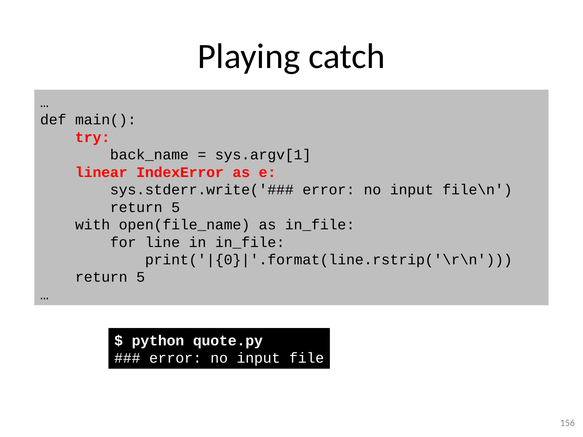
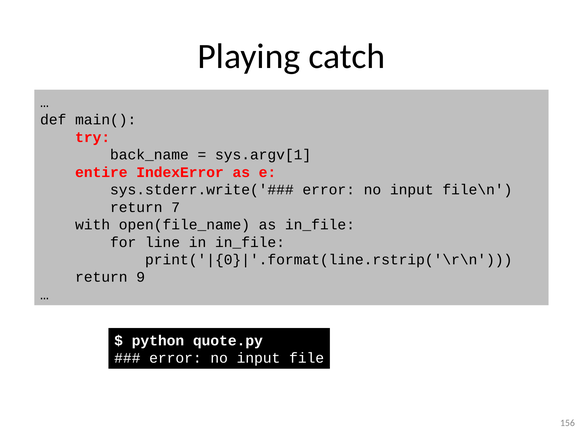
linear: linear -> entire (101, 172)
5: 5 -> 7 (176, 207)
5: 5 -> 9 (141, 277)
